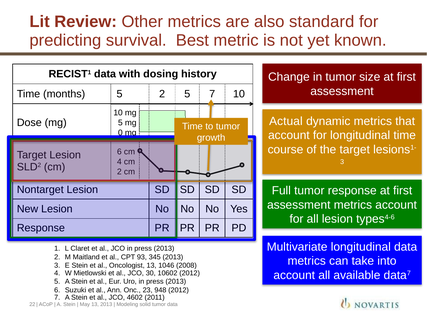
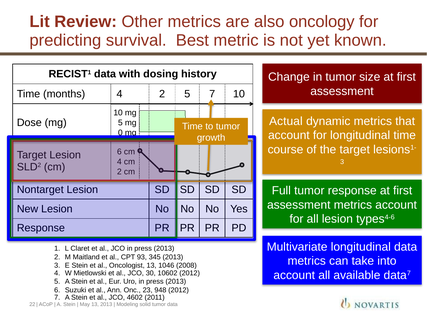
standard: standard -> oncology (322, 22)
months 5: 5 -> 4 (120, 94)
